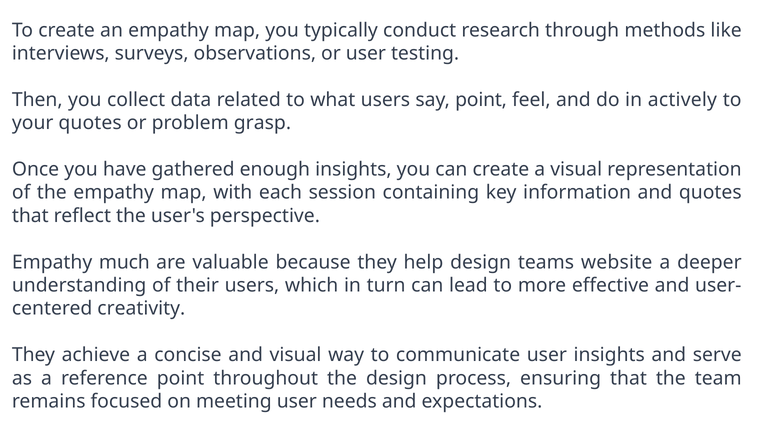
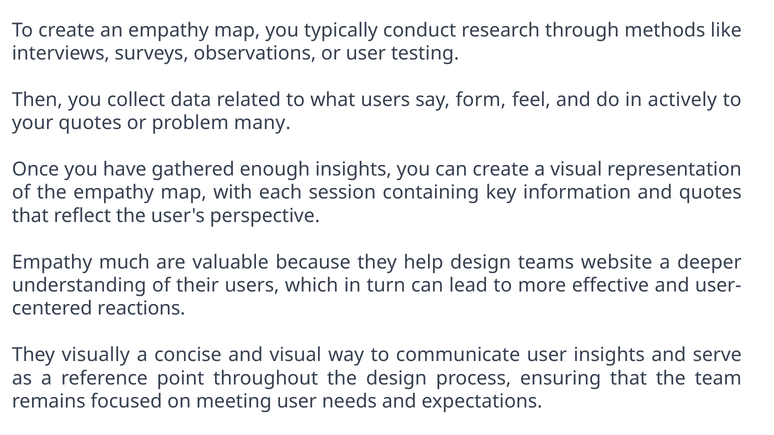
say point: point -> form (481, 100)
grasp: grasp -> many (262, 123)
creativity: creativity -> reactions (141, 309)
achieve: achieve -> visually (96, 355)
